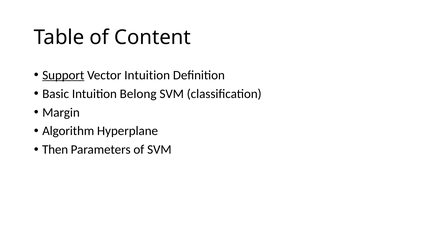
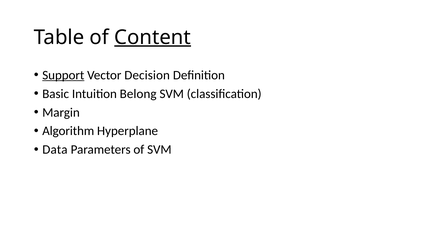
Content underline: none -> present (153, 37)
Vector Intuition: Intuition -> Decision (147, 75)
Then: Then -> Data (55, 150)
